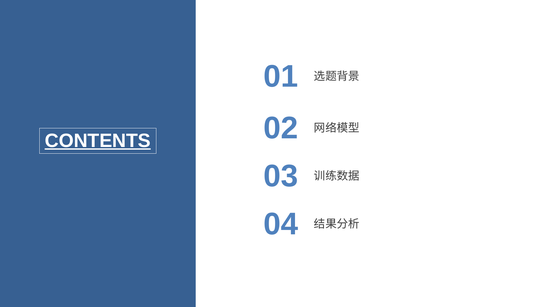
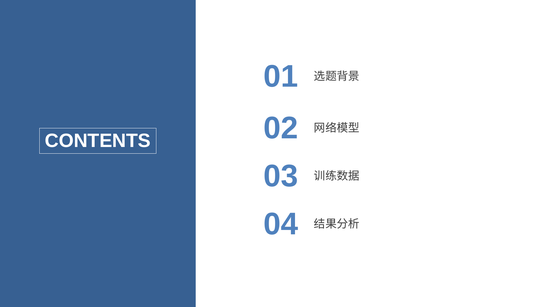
CONTENTS underline: present -> none (98, 141)
